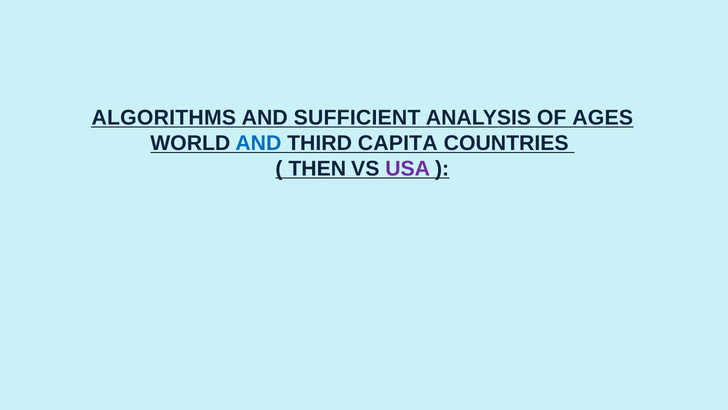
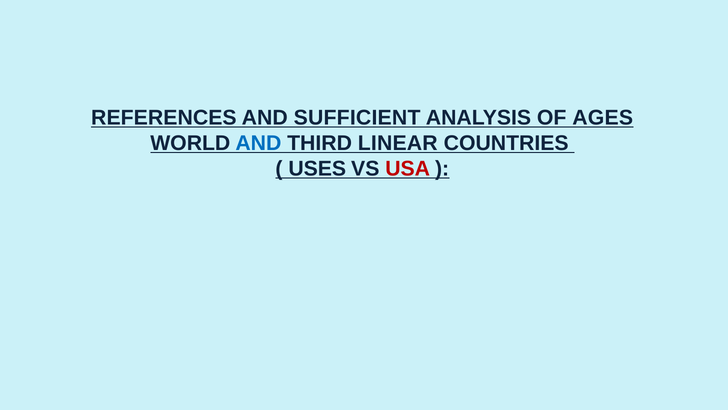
ALGORITHMS: ALGORITHMS -> REFERENCES (164, 118)
CAPITA: CAPITA -> LINEAR (398, 143)
THEN: THEN -> USES (317, 169)
USA colour: purple -> red (408, 169)
